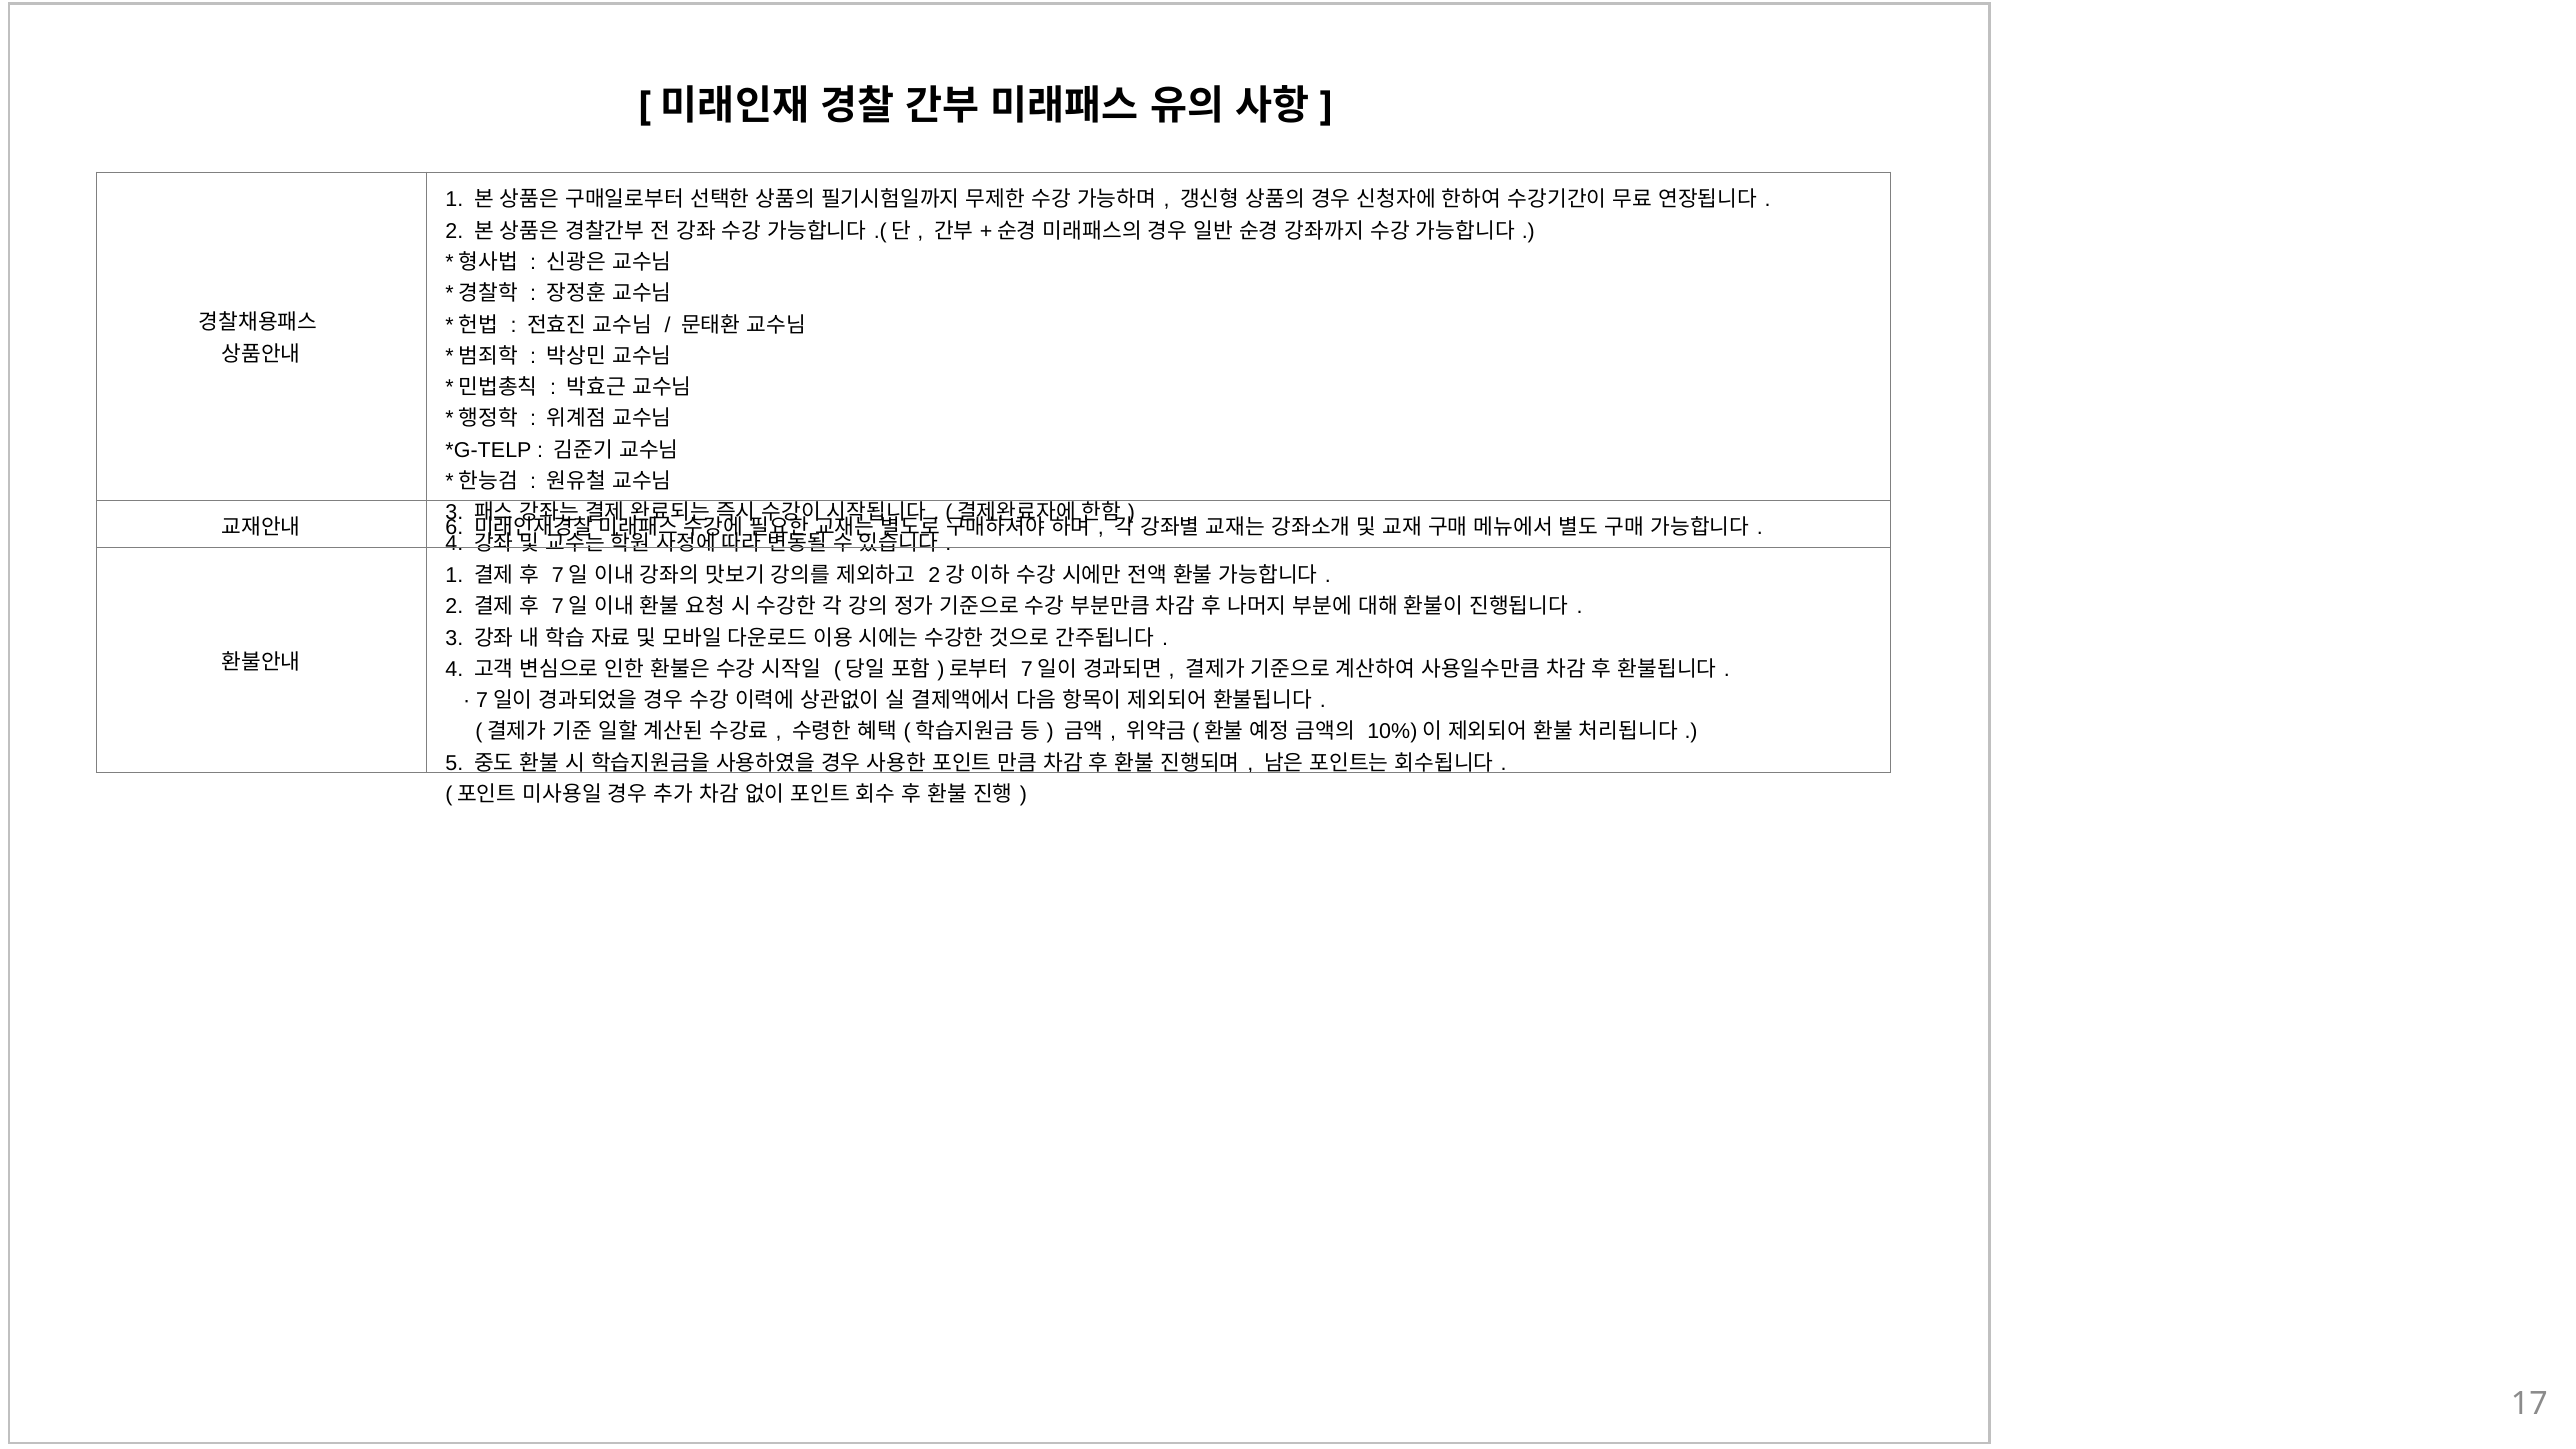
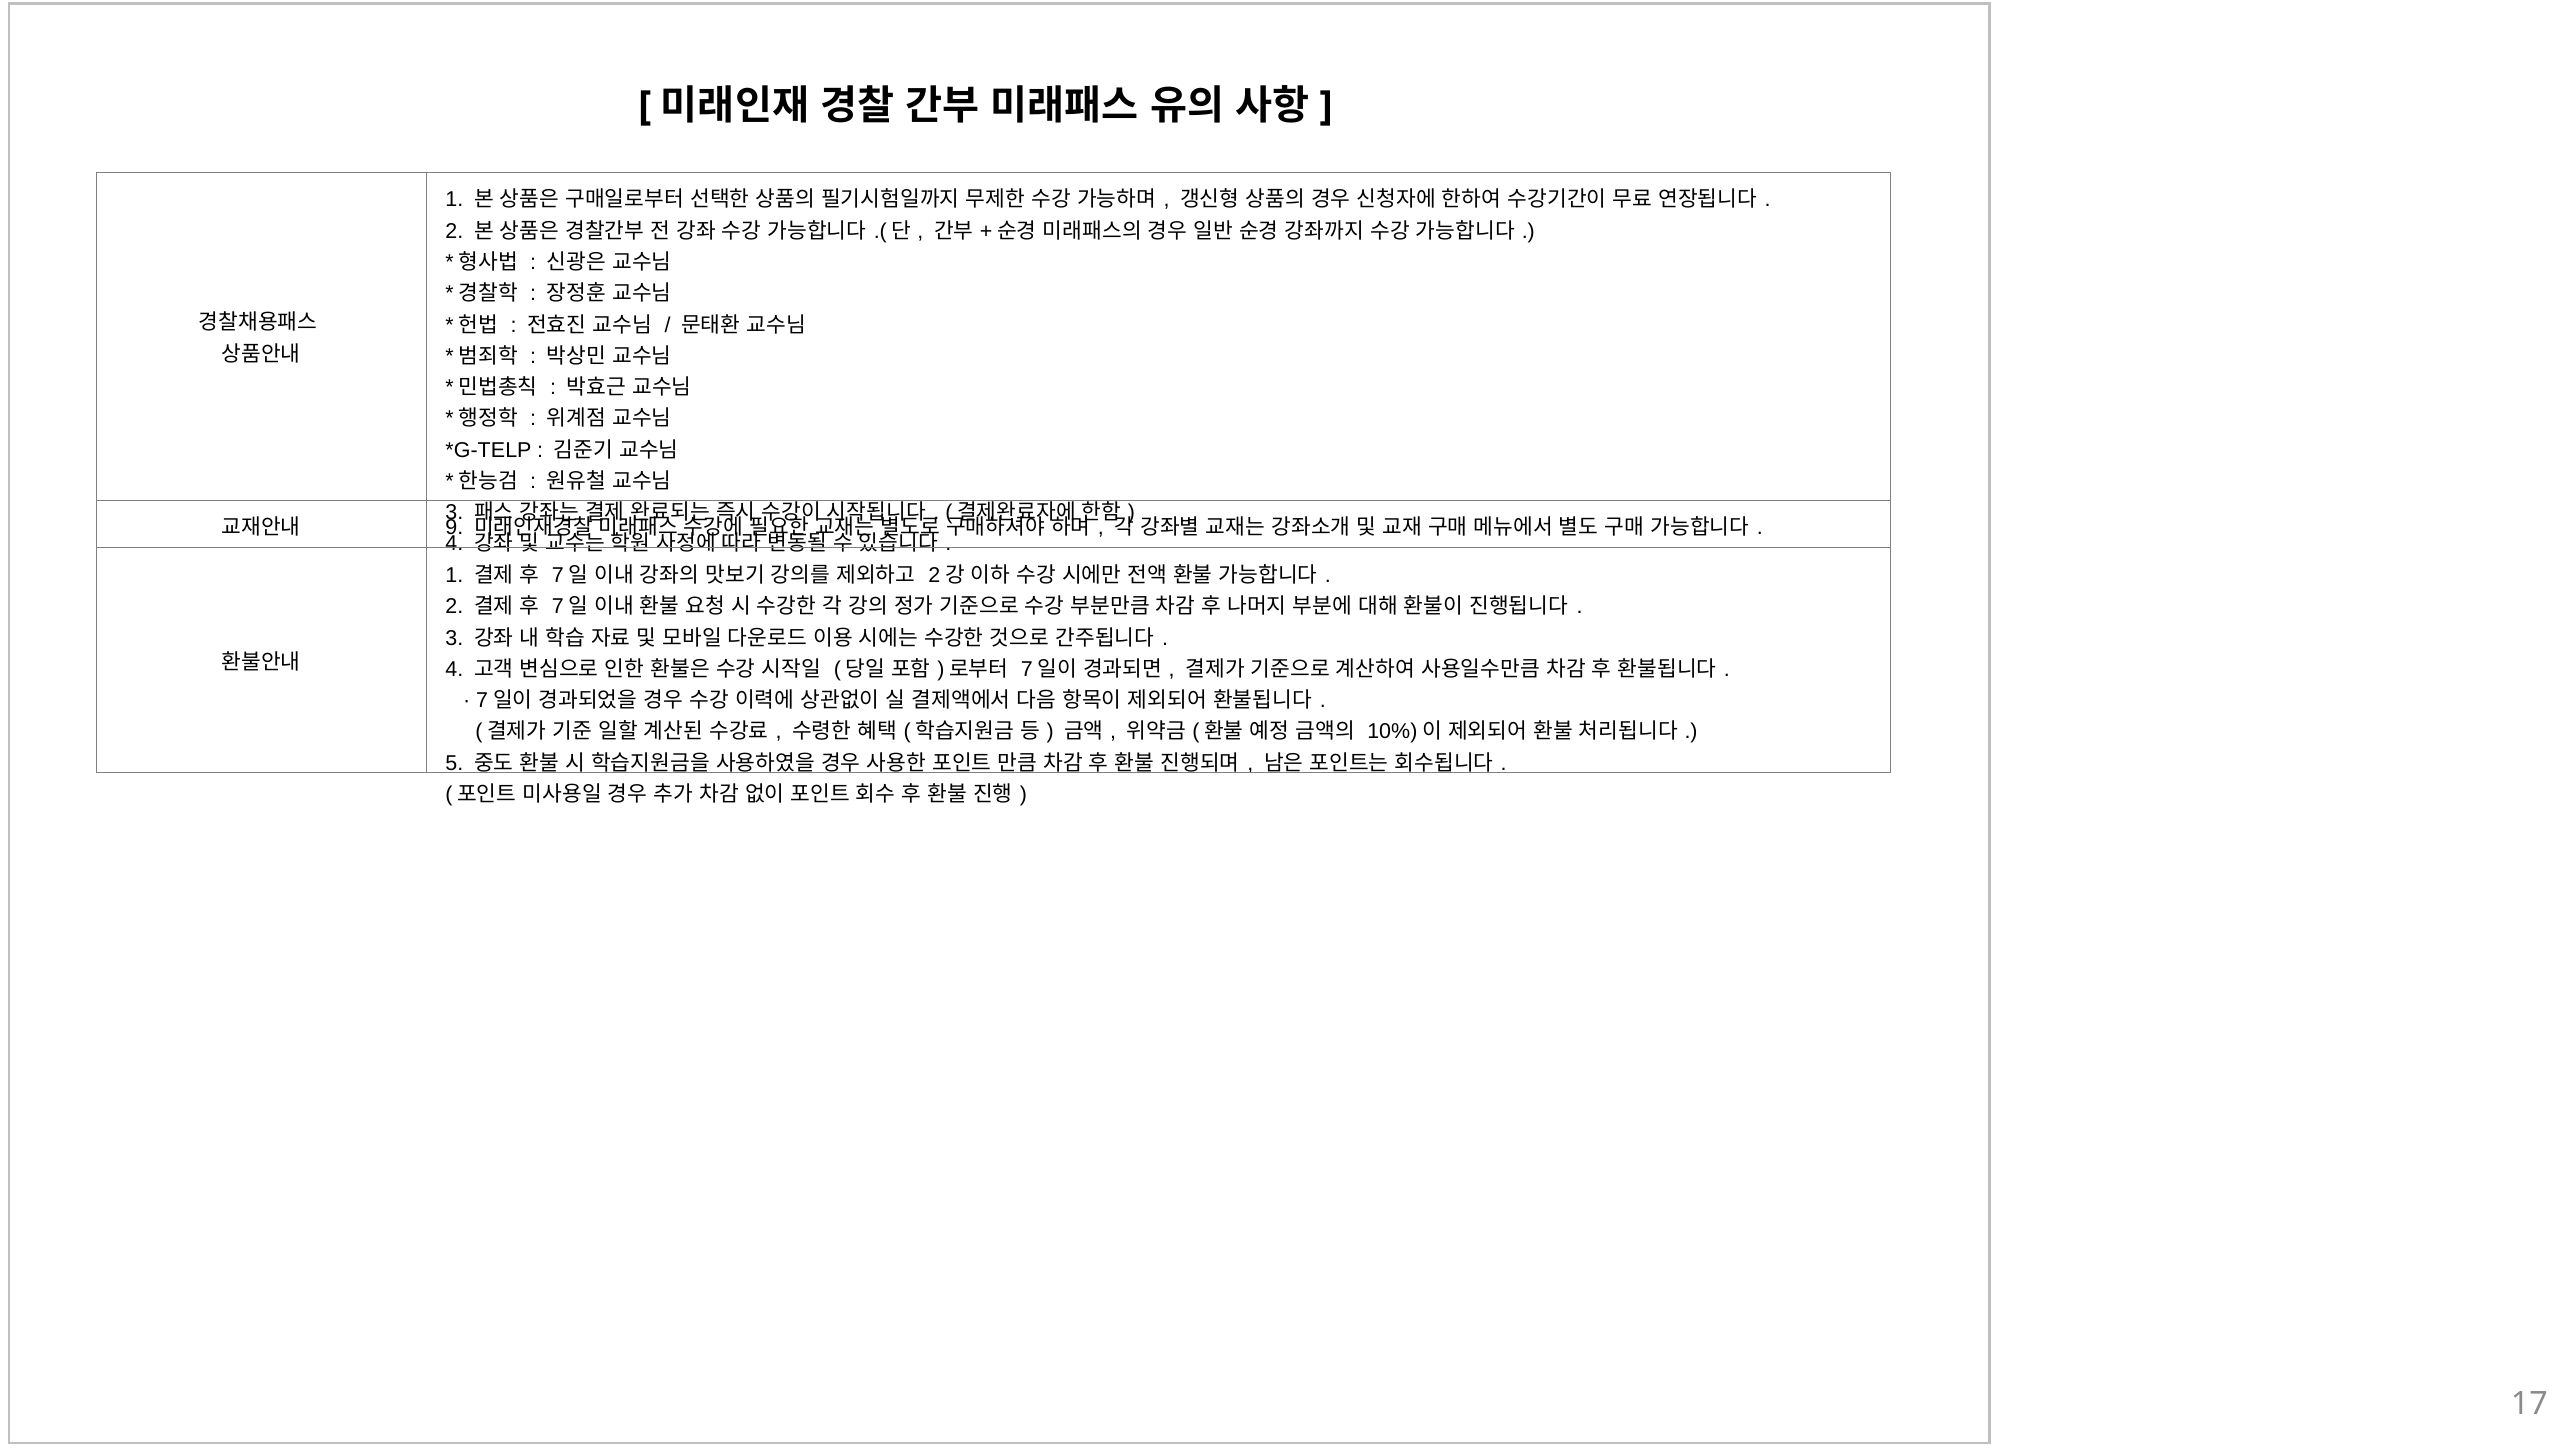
6: 6 -> 9 (454, 528)
